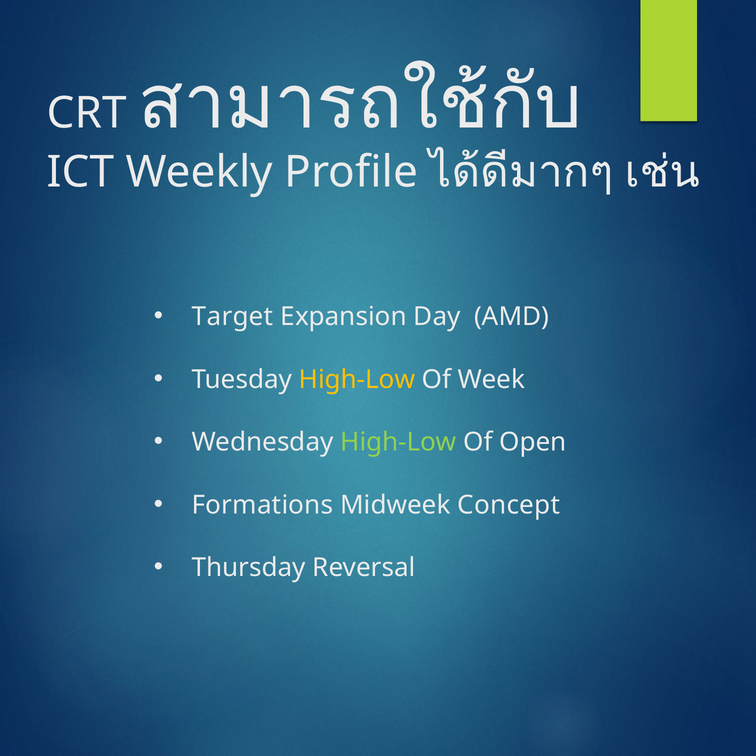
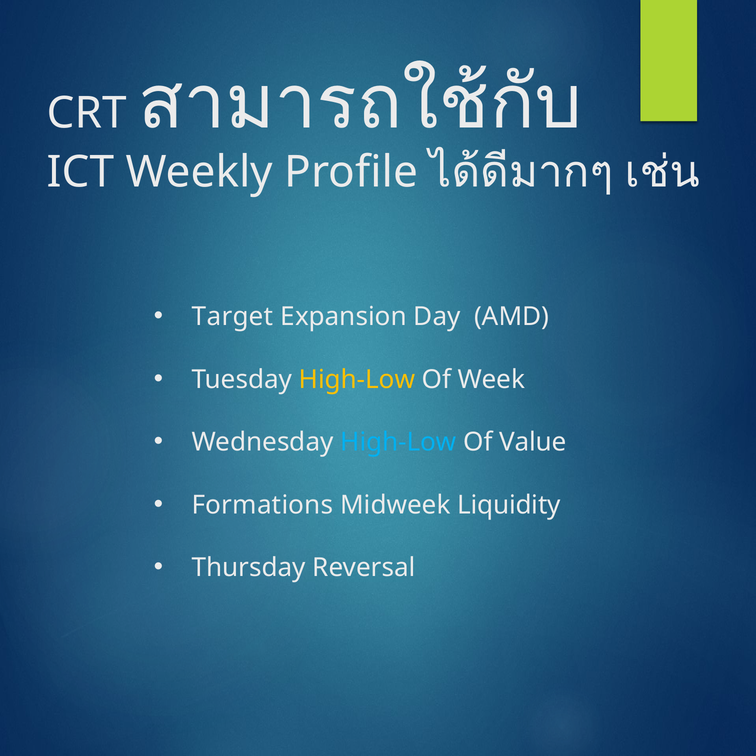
High-Low colour: light green -> light blue (398, 442)
Open: Open -> Value (533, 442)
Concept: Concept -> Liquidity (509, 505)
